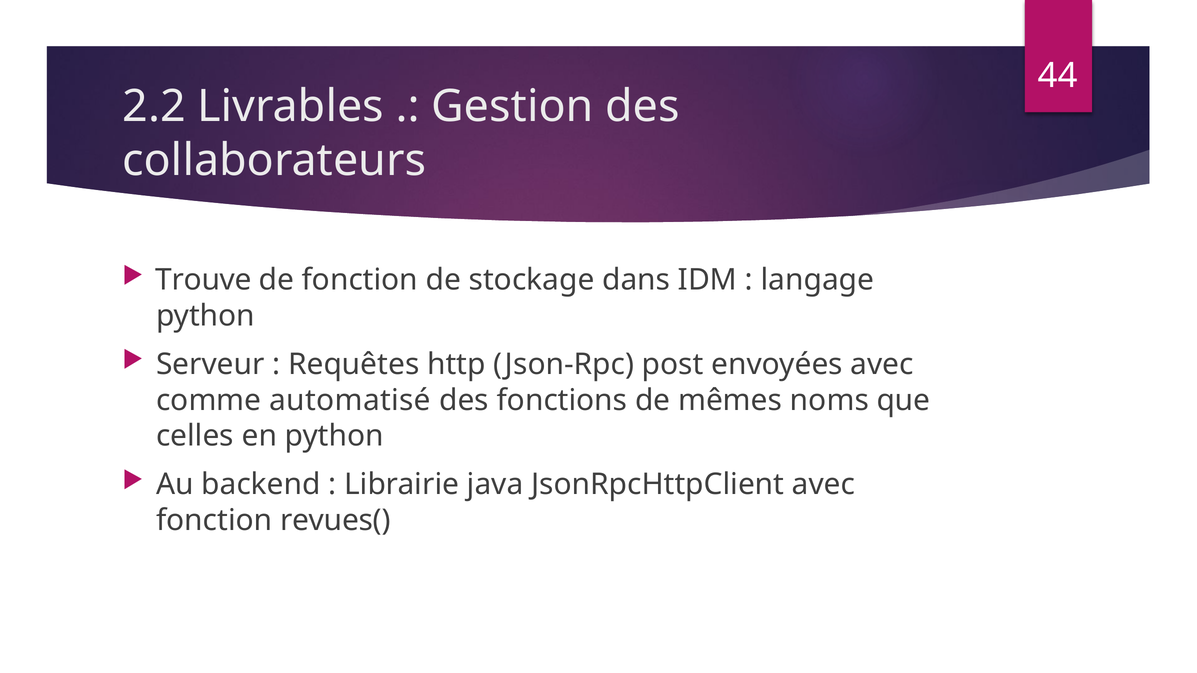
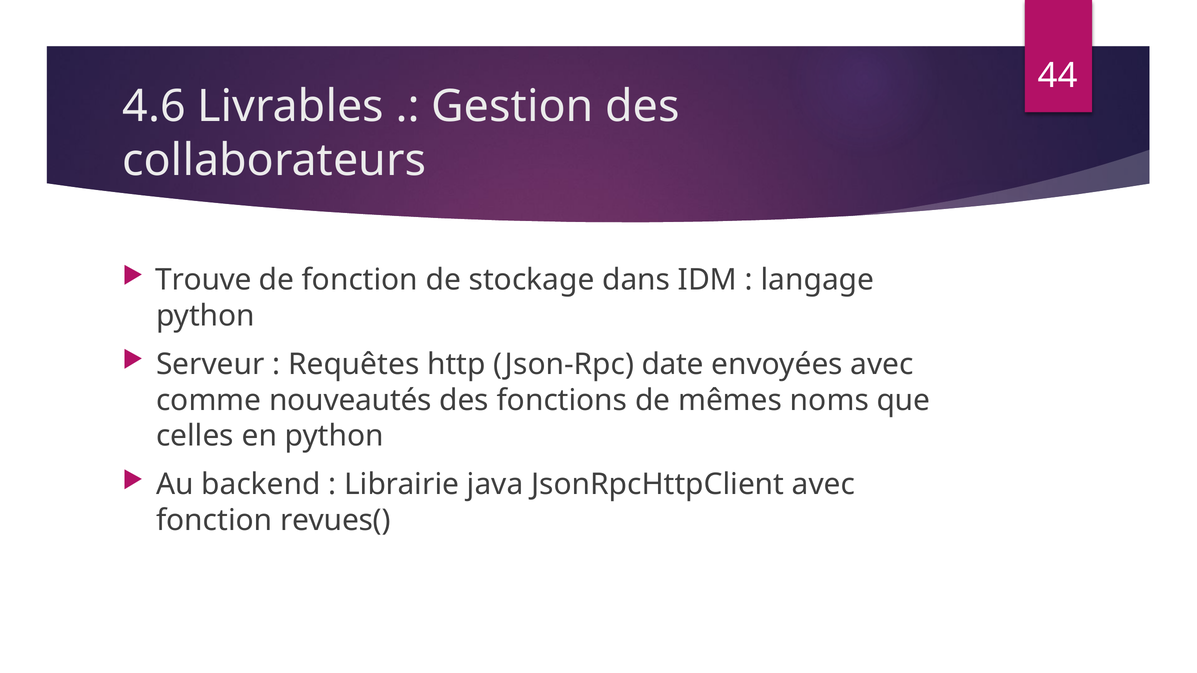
2.2: 2.2 -> 4.6 (154, 106)
post: post -> date (673, 364)
automatisé: automatisé -> nouveautés (350, 400)
